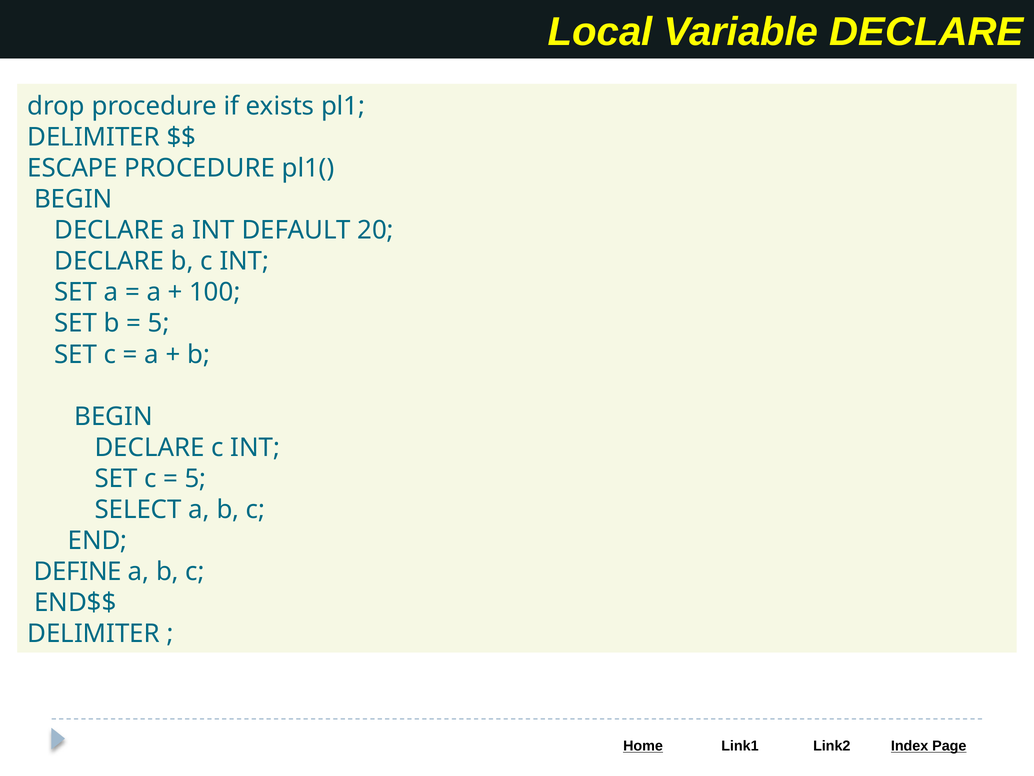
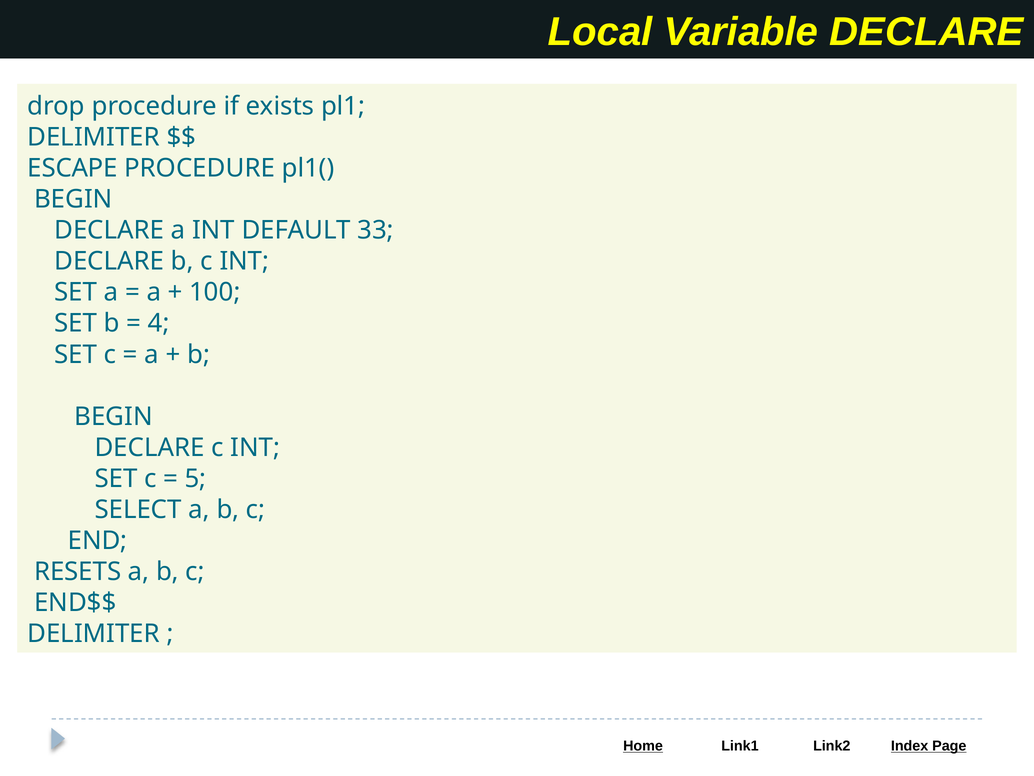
20: 20 -> 33 (375, 230)
5: 5 -> 4 (159, 323)
DEFINE: DEFINE -> RESETS (78, 571)
